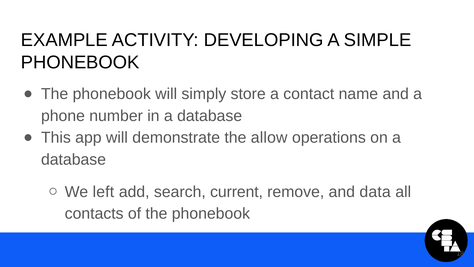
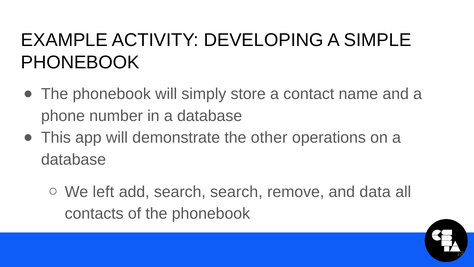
allow: allow -> other (269, 138)
search current: current -> search (236, 192)
